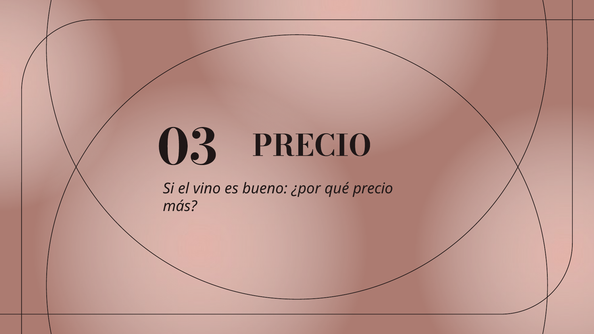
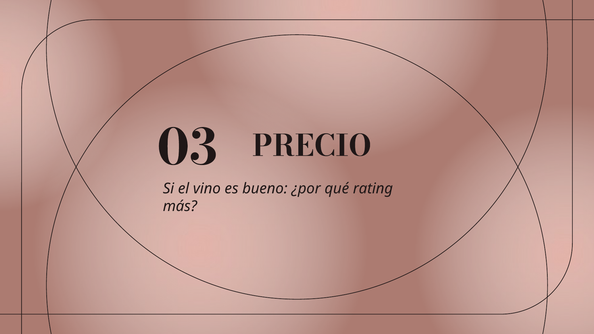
qué precio: precio -> rating (373, 189)
